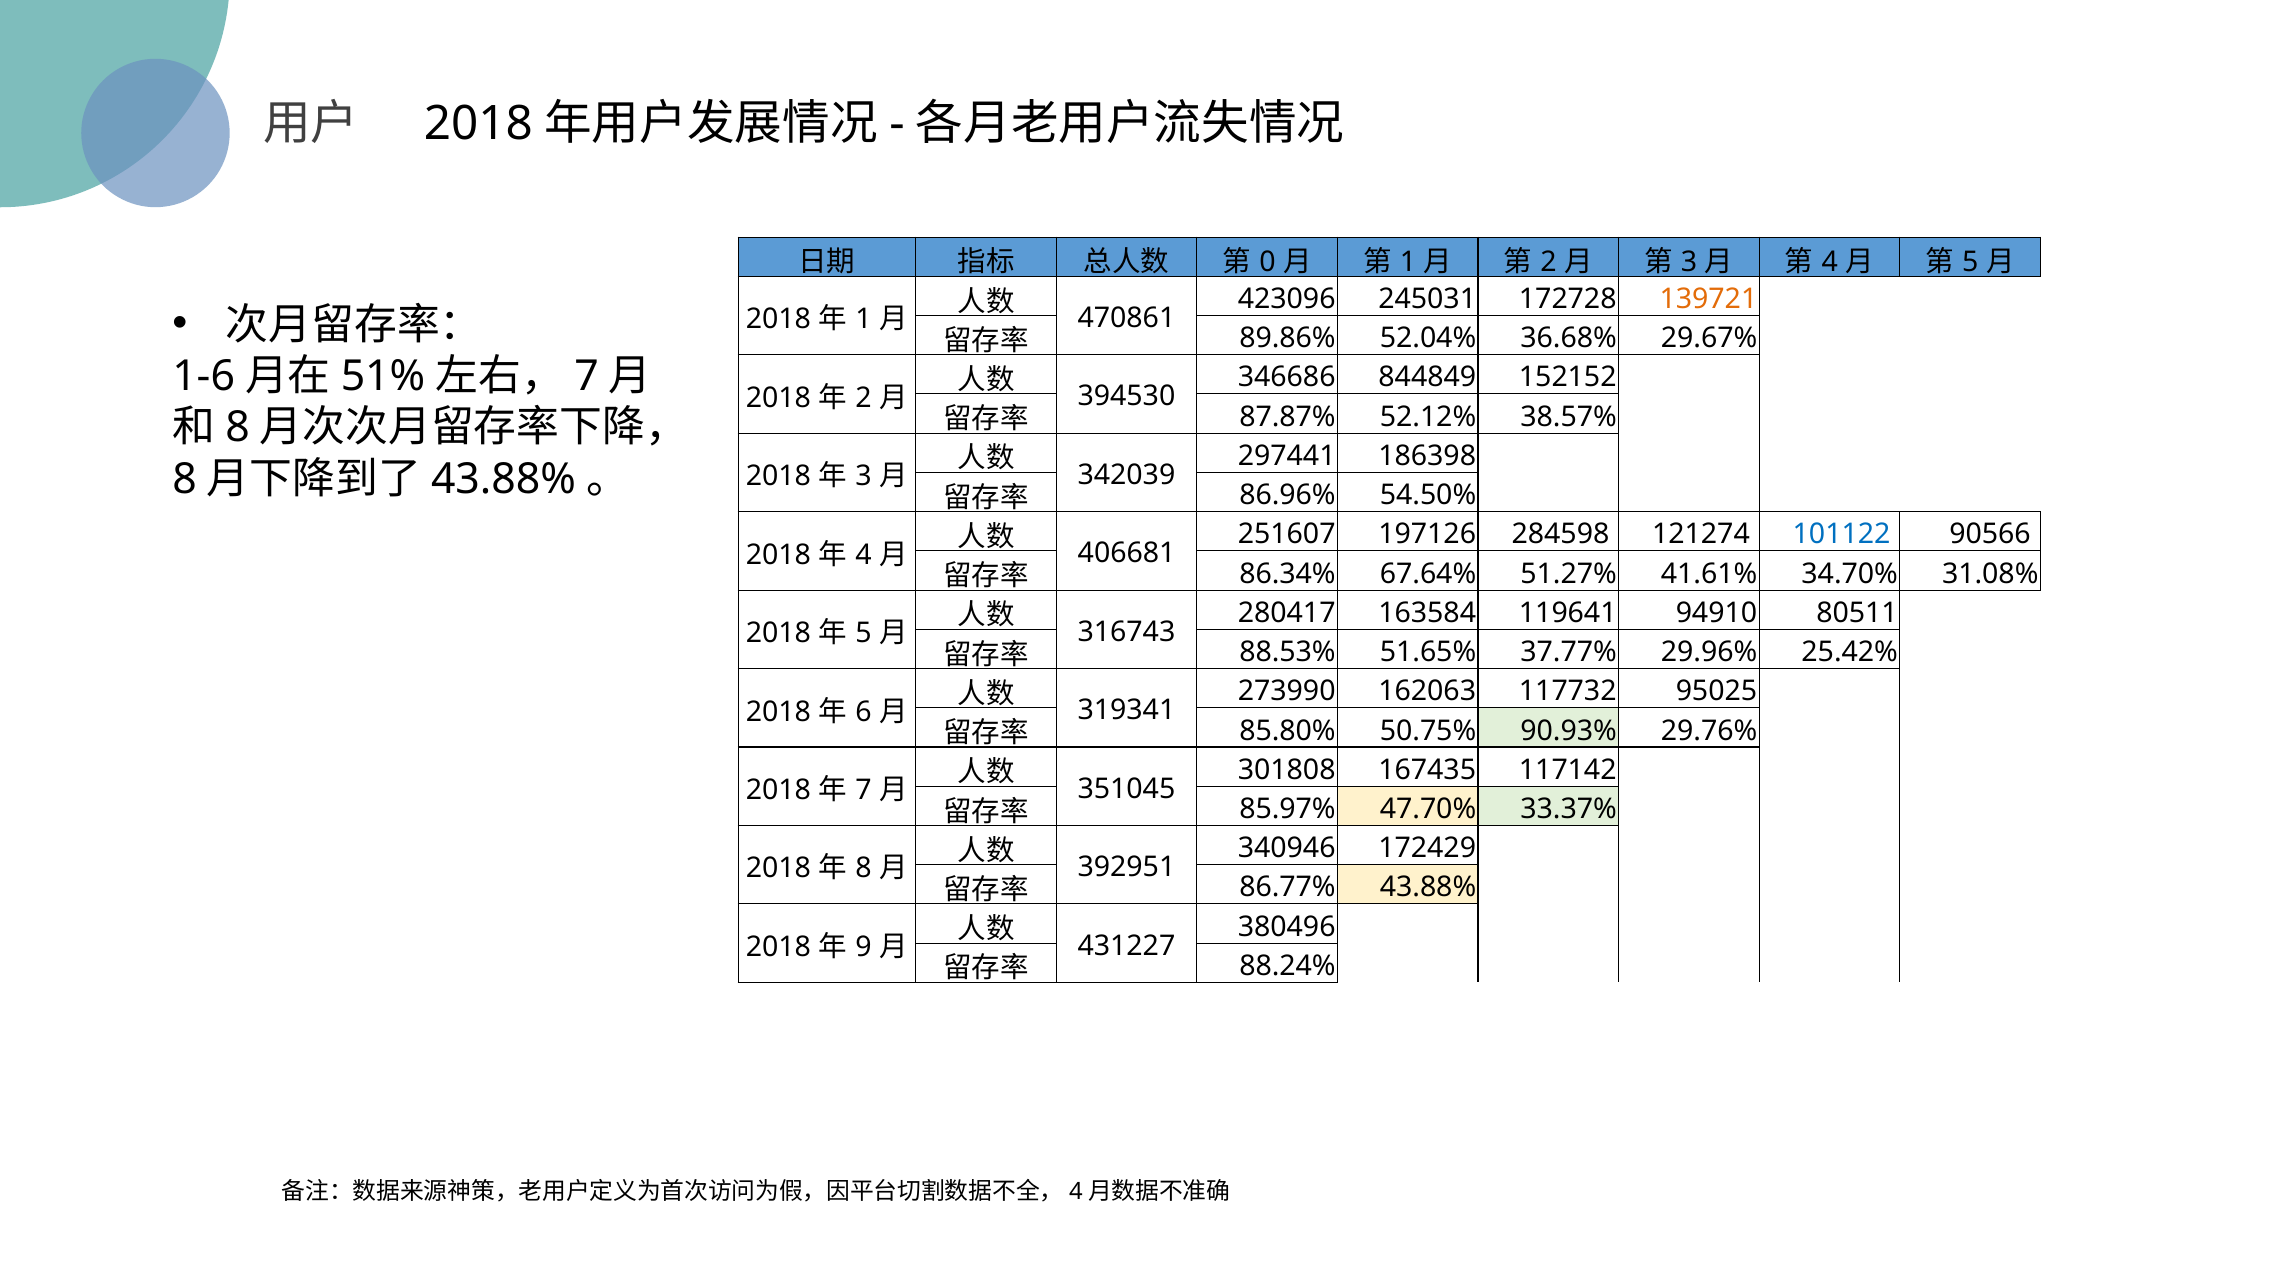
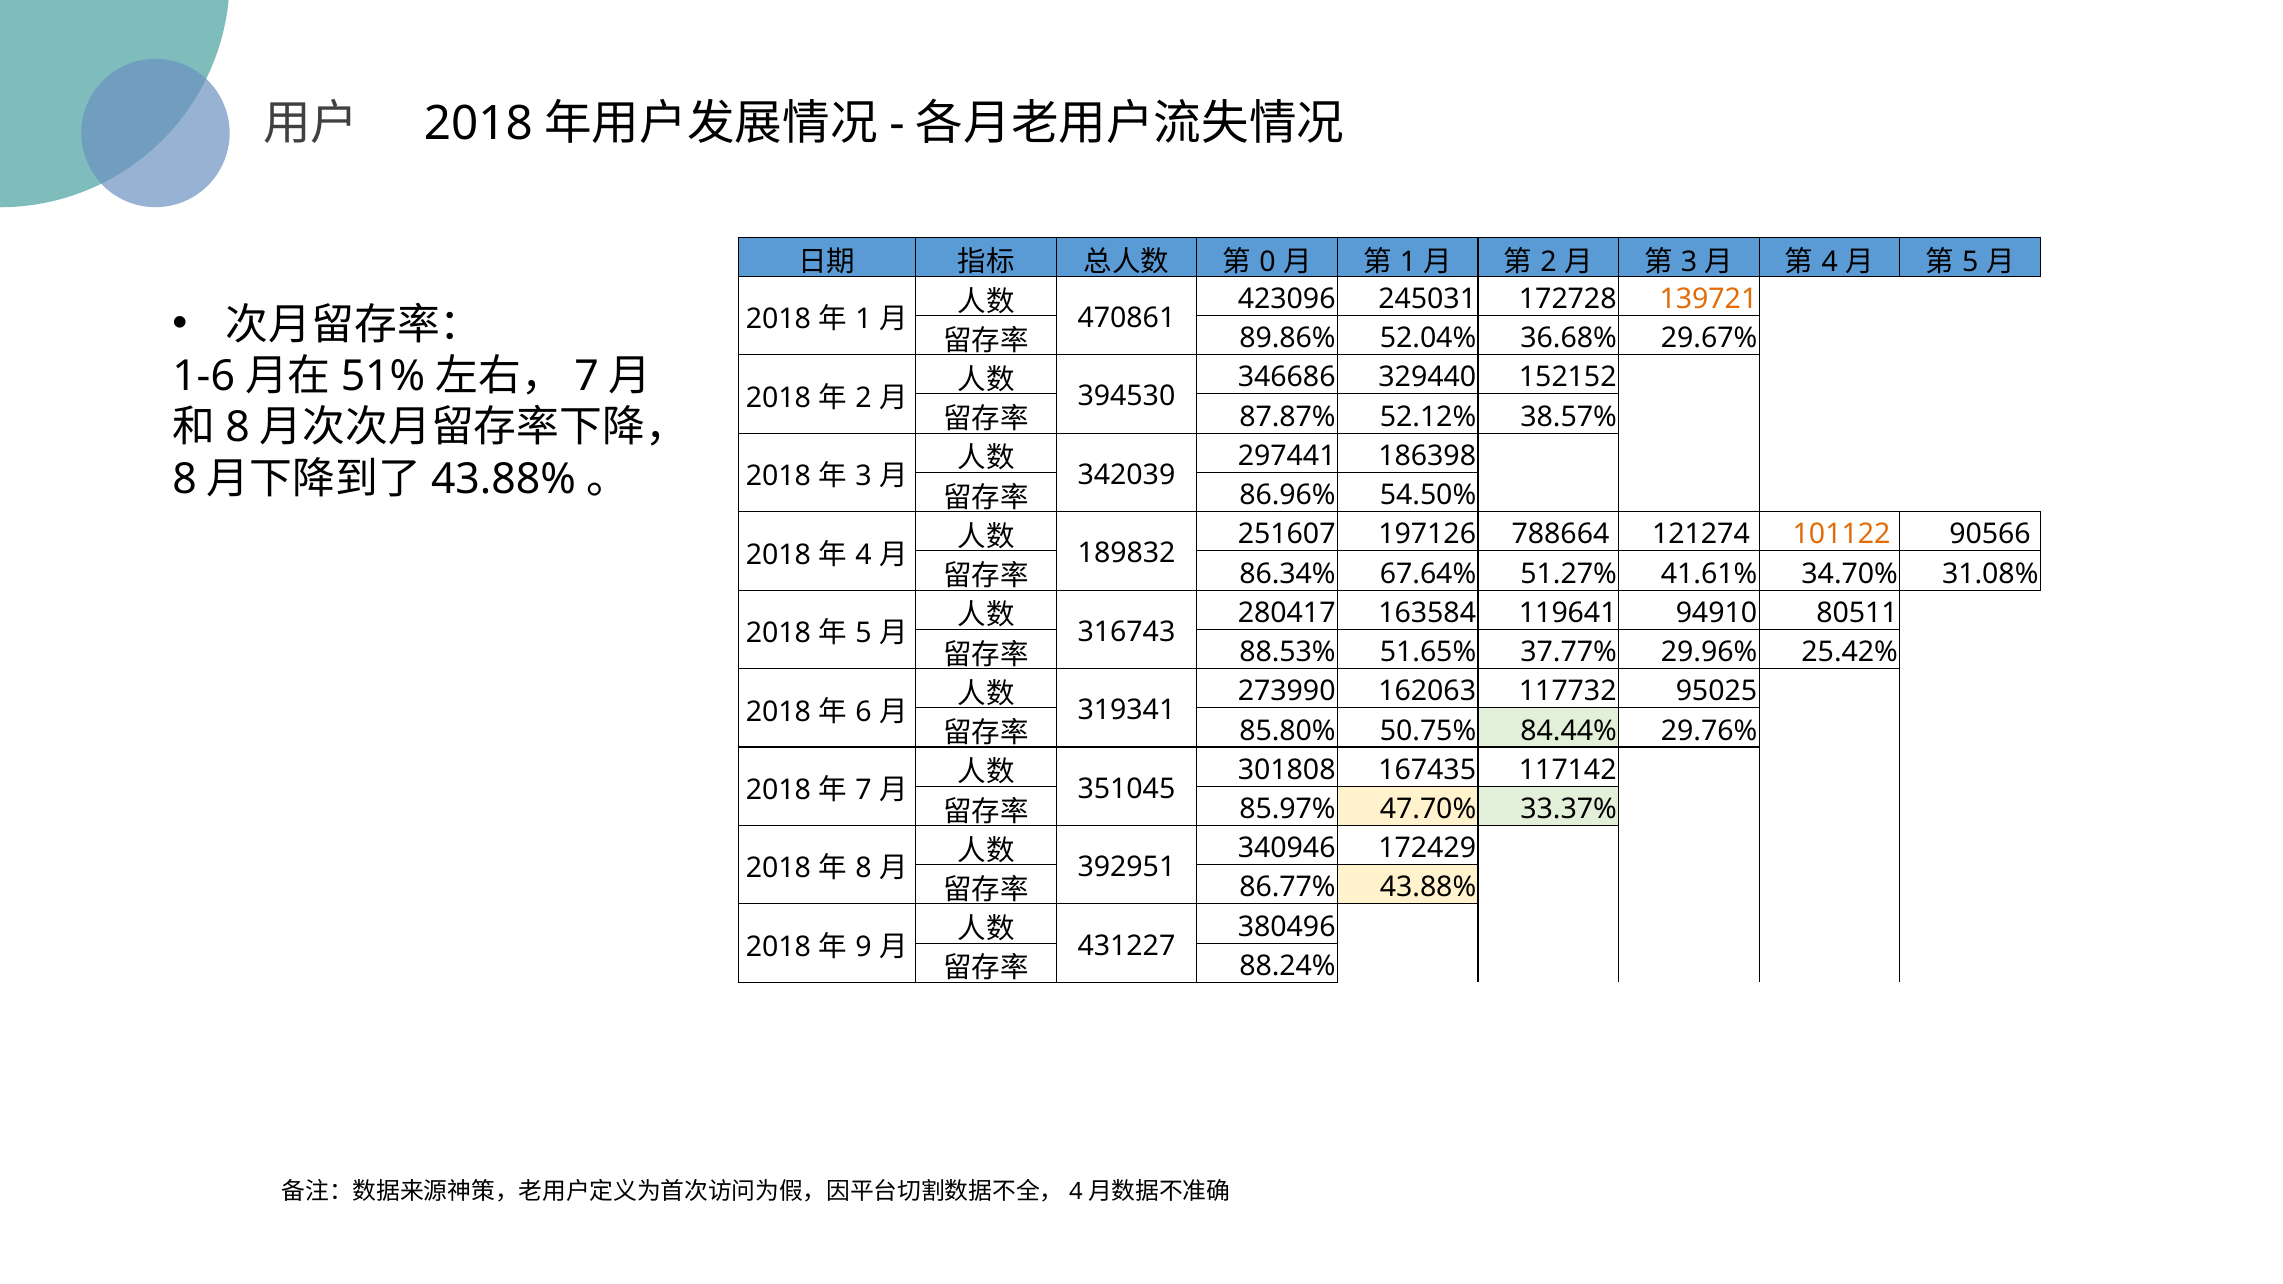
844849: 844849 -> 329440 (1427, 378)
284598: 284598 -> 788664 (1560, 535)
101122 colour: blue -> orange (1842, 535)
406681: 406681 -> 189832 (1127, 554)
90.93%: 90.93% -> 84.44% (1569, 731)
